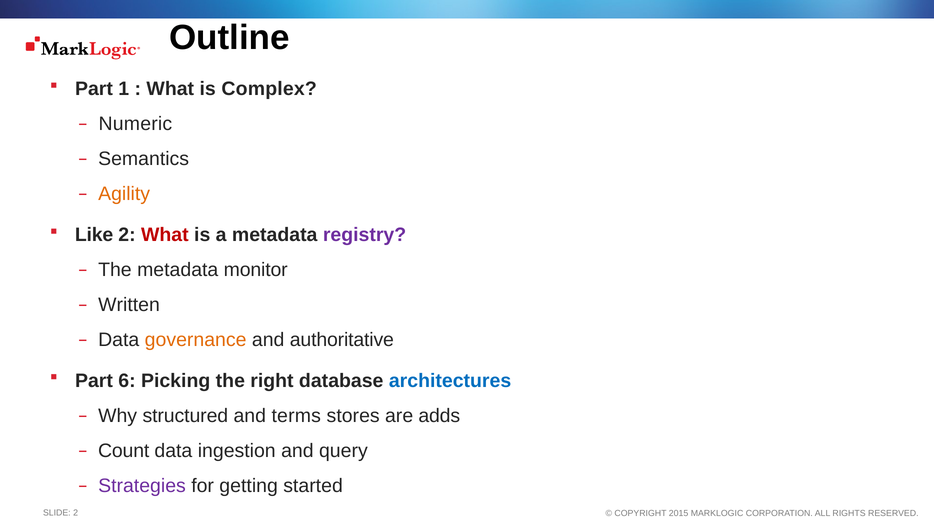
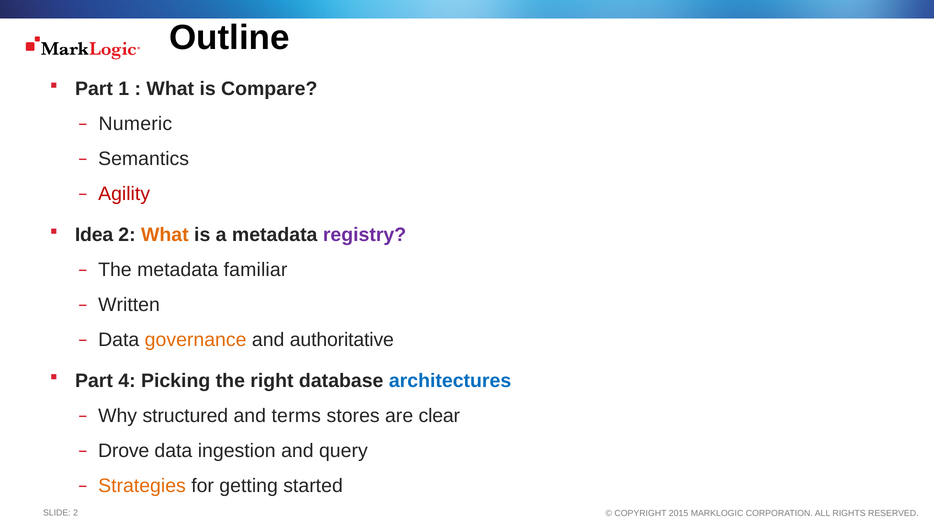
Complex: Complex -> Compare (269, 89)
Agility colour: orange -> red (124, 194)
Like: Like -> Idea (94, 235)
What colour: red -> orange (165, 235)
monitor: monitor -> familiar (256, 270)
6: 6 -> 4 (127, 381)
adds: adds -> clear (439, 416)
Count: Count -> Drove (124, 451)
Strategies colour: purple -> orange (142, 486)
